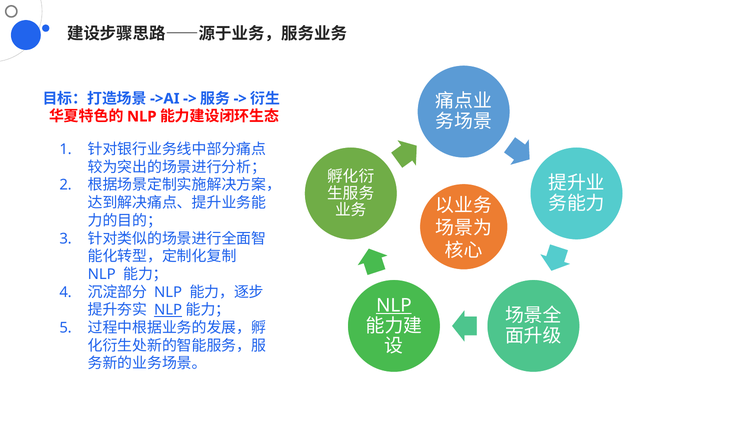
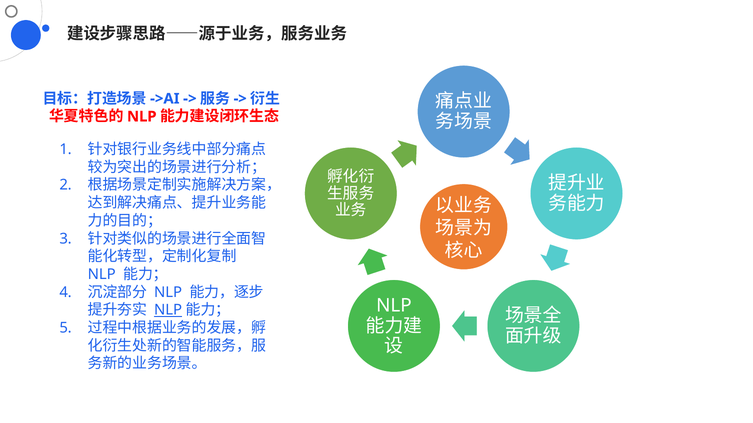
NLP underline: present -> none (394, 306)
